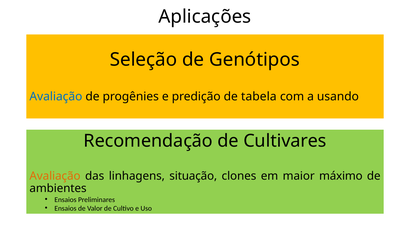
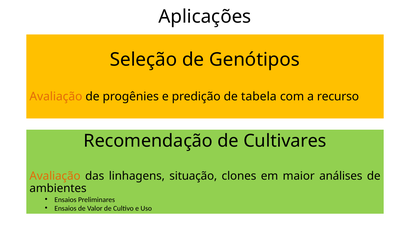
Avaliação colour: blue -> orange (56, 97)
usando: usando -> recurso (338, 97)
máximo: máximo -> análises (341, 177)
